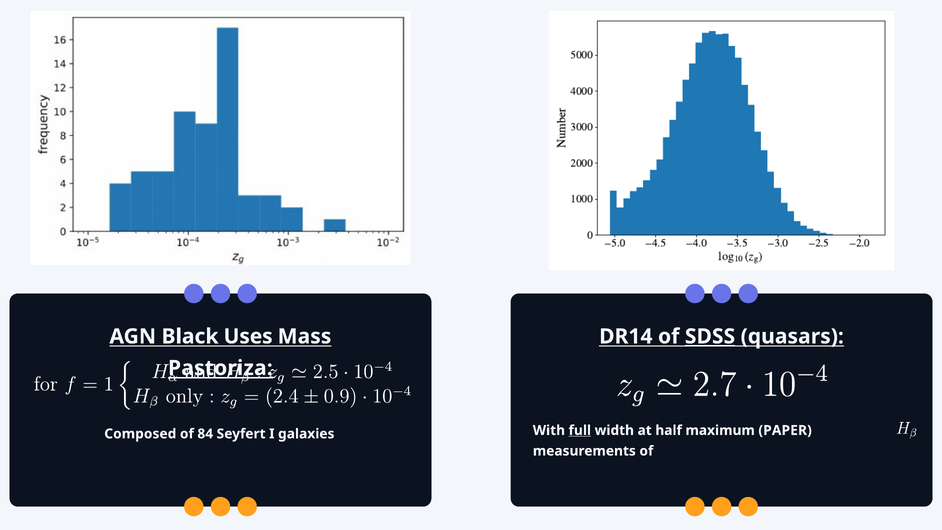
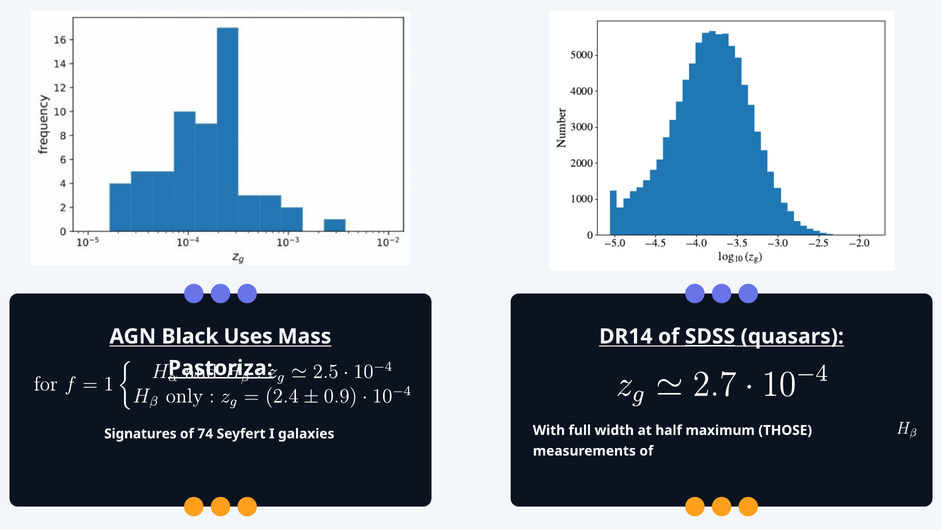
Composed: Composed -> Signatures (140, 434)
84: 84 -> 74 (205, 434)
full underline: present -> none (580, 430)
PAPER: PAPER -> THOSE (785, 430)
